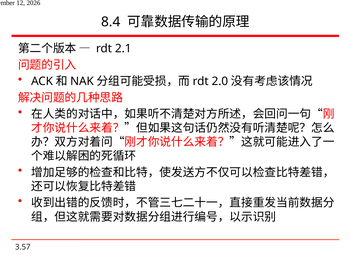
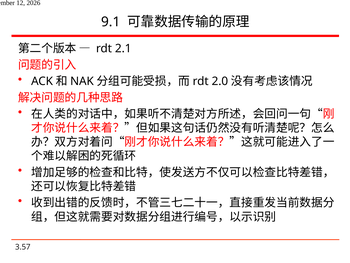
8.4: 8.4 -> 9.1 (111, 22)
